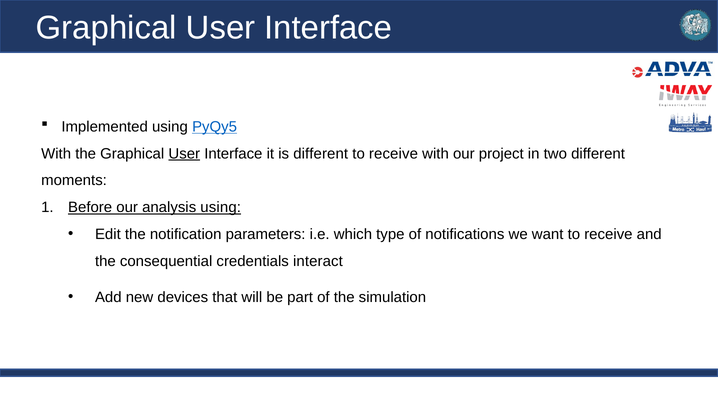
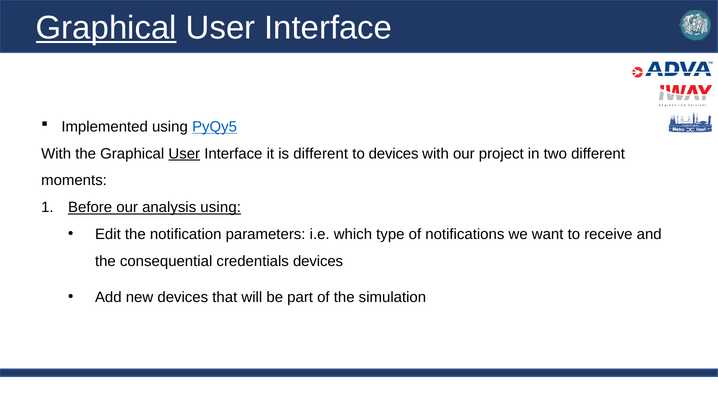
Graphical underline: none -> present (106, 28)
receive: receive -> devices (394, 154)
credentials interact: interact -> devices (318, 261)
